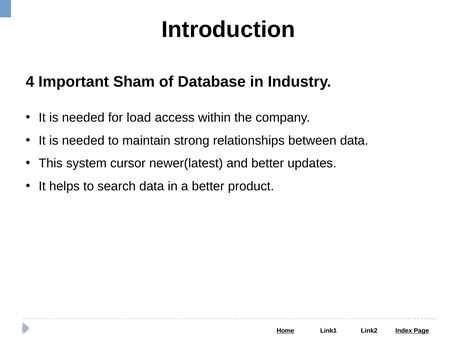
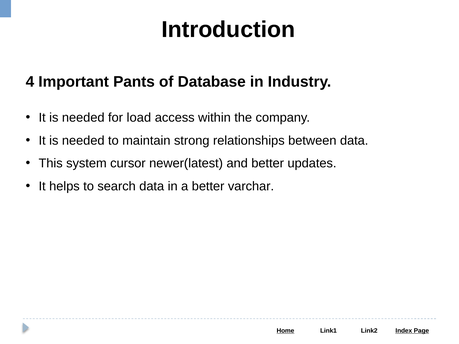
Sham: Sham -> Pants (134, 82)
product: product -> varchar (251, 187)
